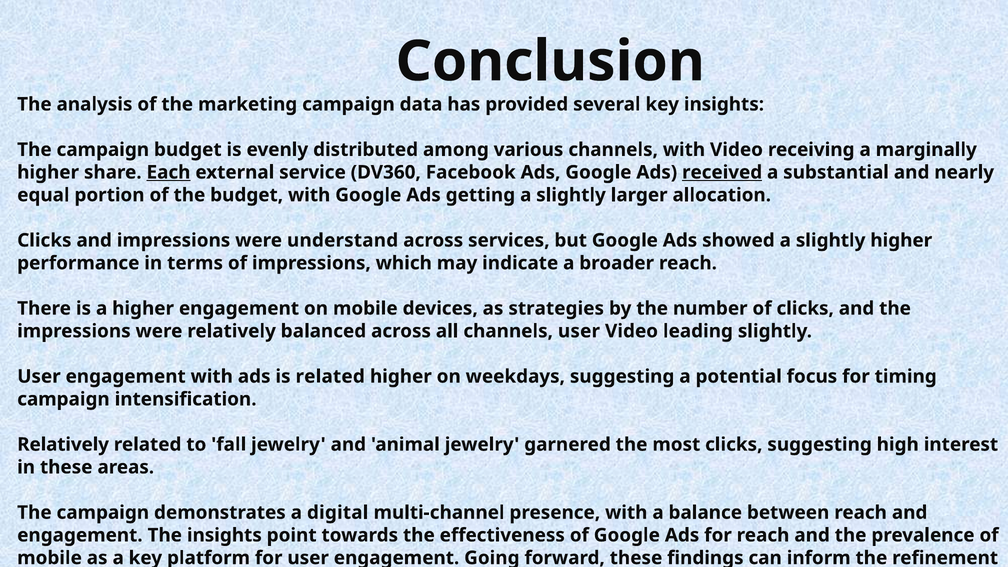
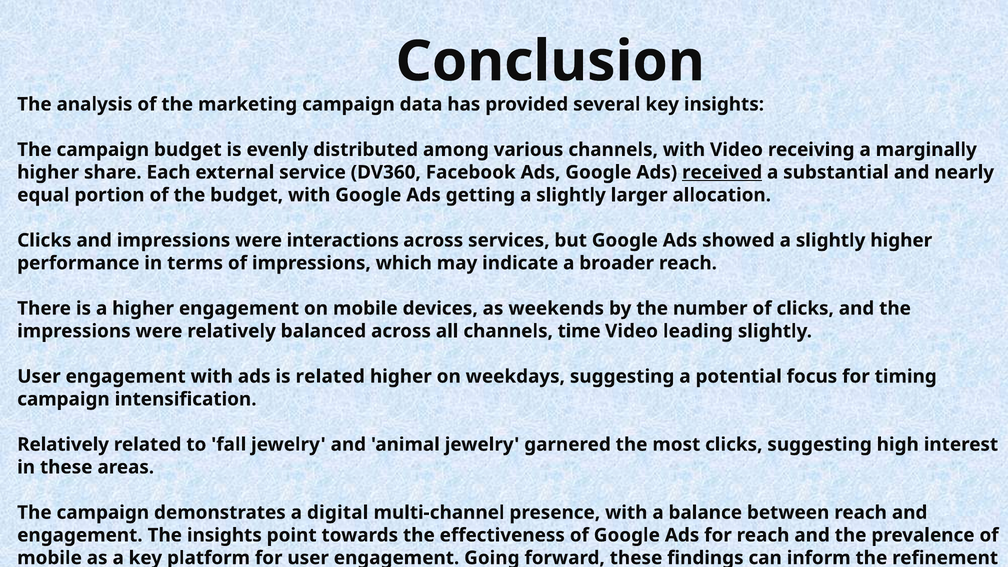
Each underline: present -> none (168, 172)
understand: understand -> interactions (343, 240)
as strategies: strategies -> weekends (556, 308)
channels user: user -> time (579, 331)
